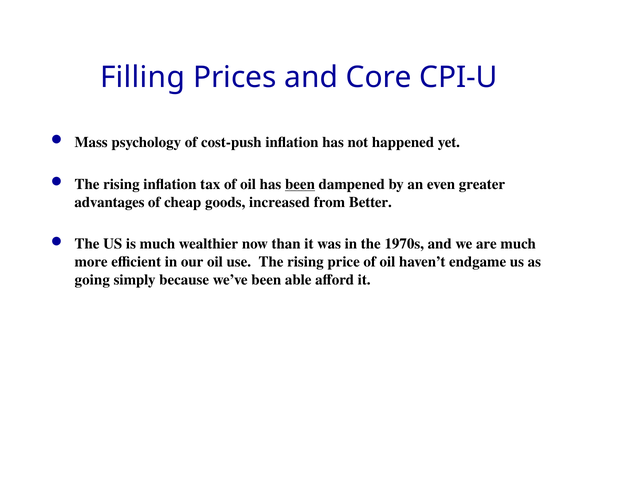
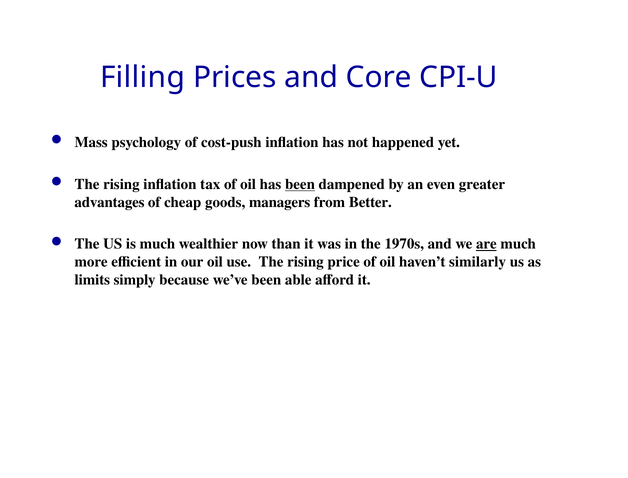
increased: increased -> managers (280, 202)
are underline: none -> present (486, 244)
endgame: endgame -> similarly (478, 262)
going: going -> limits (92, 280)
